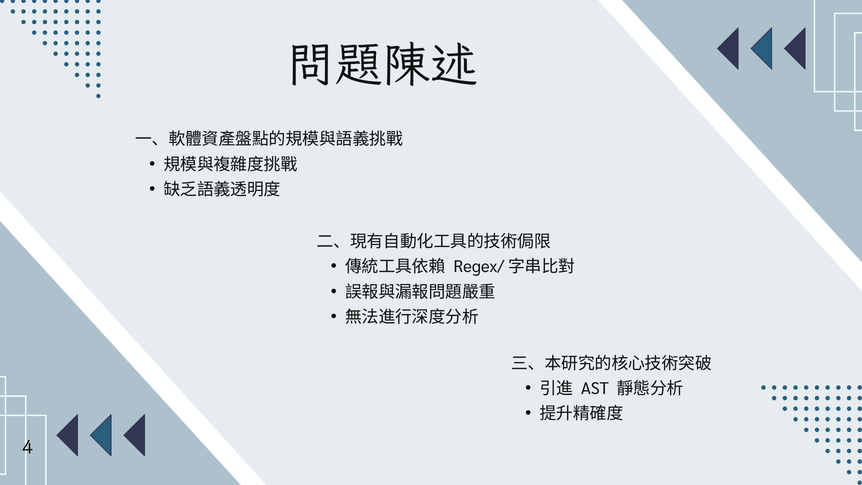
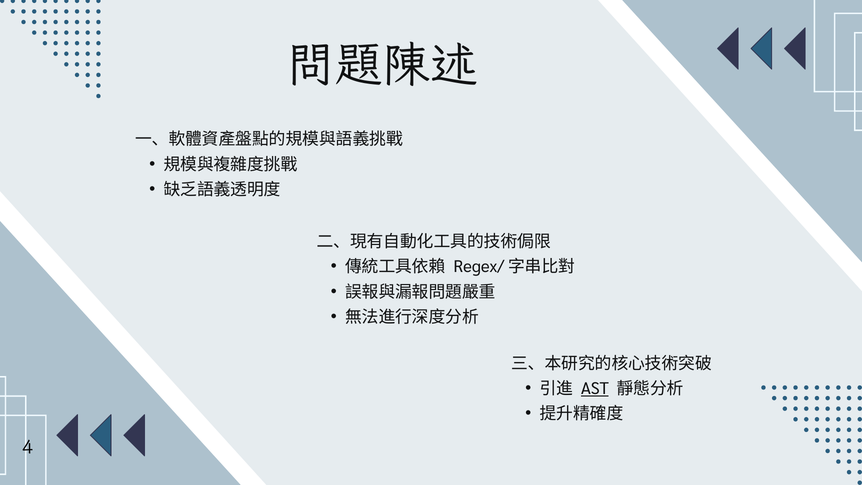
AST underline: none -> present (595, 389)
